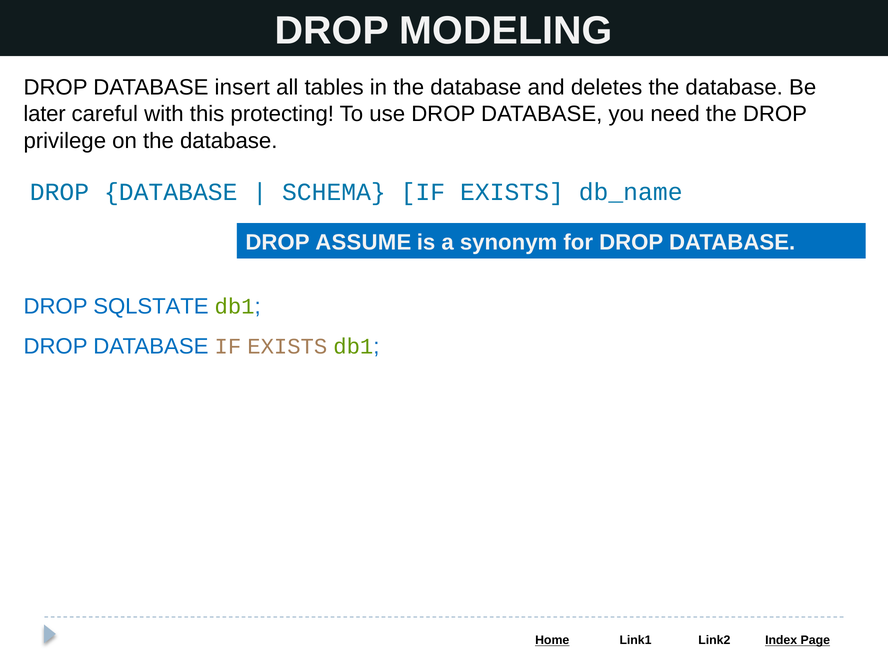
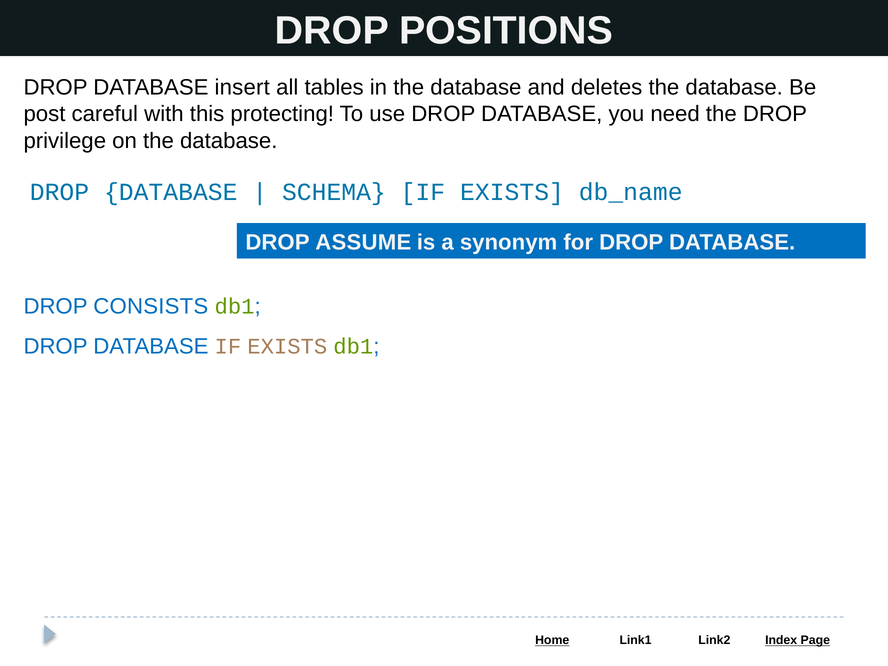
MODELING: MODELING -> POSITIONS (506, 31)
later: later -> post (44, 114)
SQLSTATE: SQLSTATE -> CONSISTS (151, 306)
